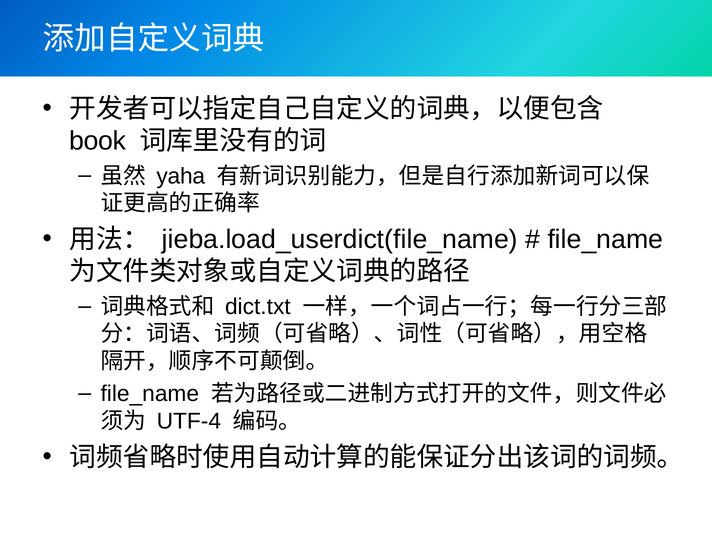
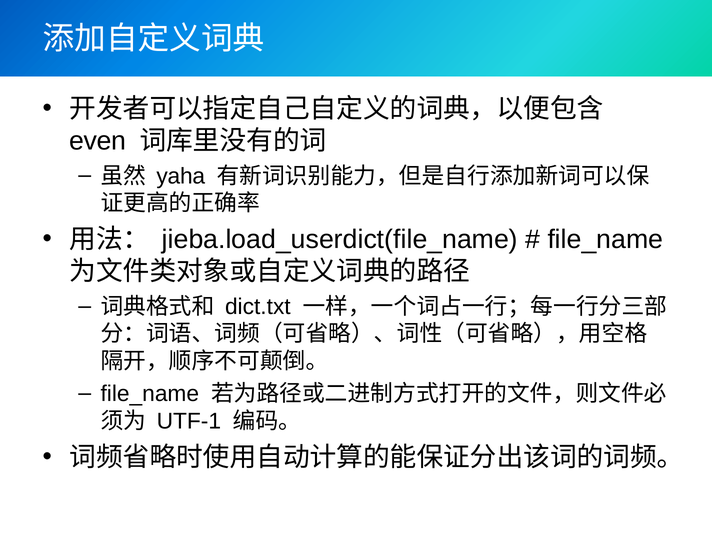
book: book -> even (98, 141)
UTF-4: UTF-4 -> UTF-1 (189, 421)
